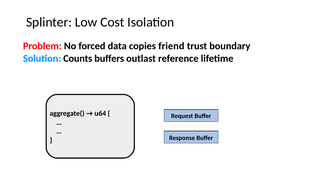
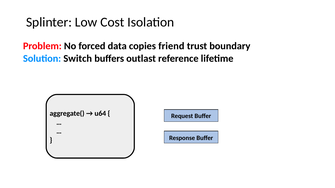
Counts: Counts -> Switch (78, 59)
